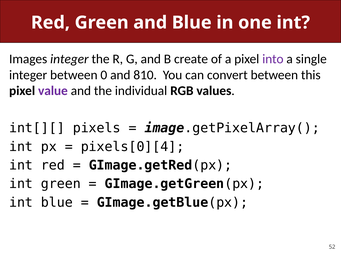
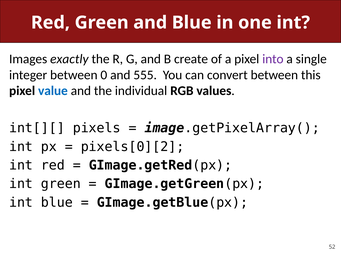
Images integer: integer -> exactly (69, 59)
810: 810 -> 555 (145, 75)
value colour: purple -> blue (53, 91)
pixels[0][4: pixels[0][4 -> pixels[0][2 (133, 146)
